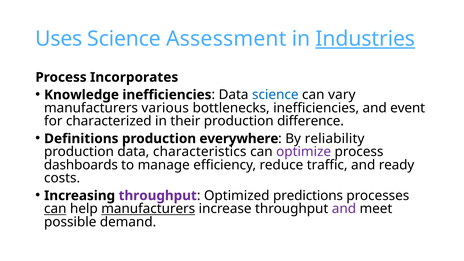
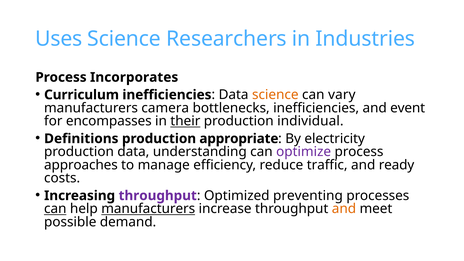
Assessment: Assessment -> Researchers (226, 39)
Industries underline: present -> none (365, 39)
Knowledge: Knowledge -> Curriculum (82, 95)
science colour: blue -> orange (275, 95)
various: various -> camera (165, 108)
characterized: characterized -> encompasses (109, 121)
their underline: none -> present (185, 121)
difference: difference -> individual (310, 121)
everywhere: everywhere -> appropriate (239, 139)
reliability: reliability -> electricity (335, 139)
characteristics: characteristics -> understanding (200, 152)
dashboards: dashboards -> approaches (81, 165)
predictions: predictions -> preventing (308, 196)
and colour: purple -> orange (344, 209)
